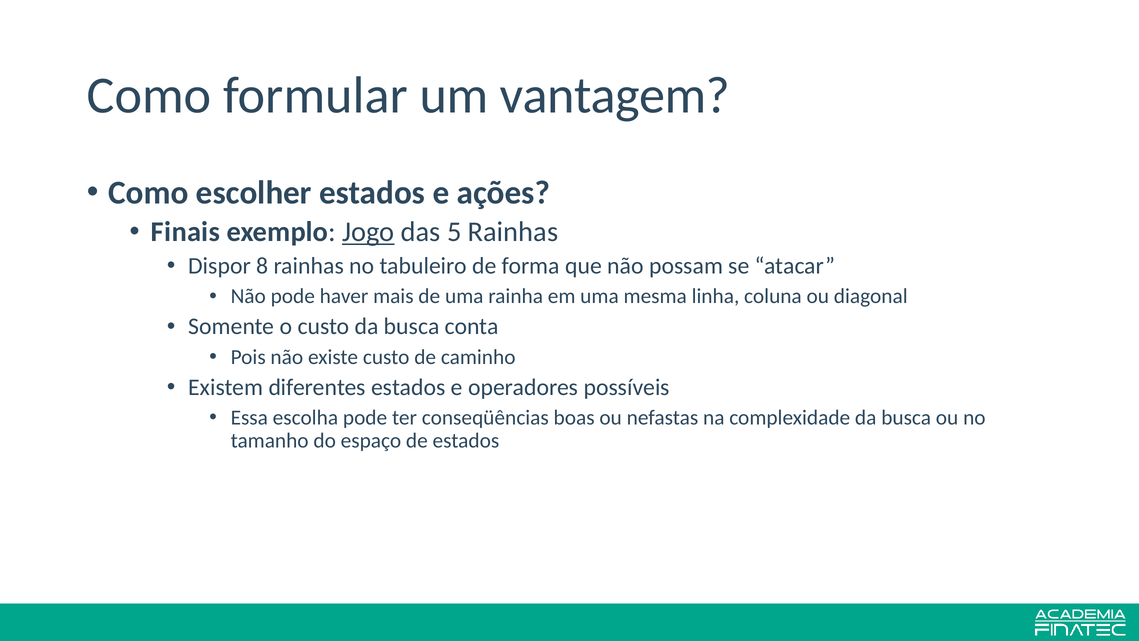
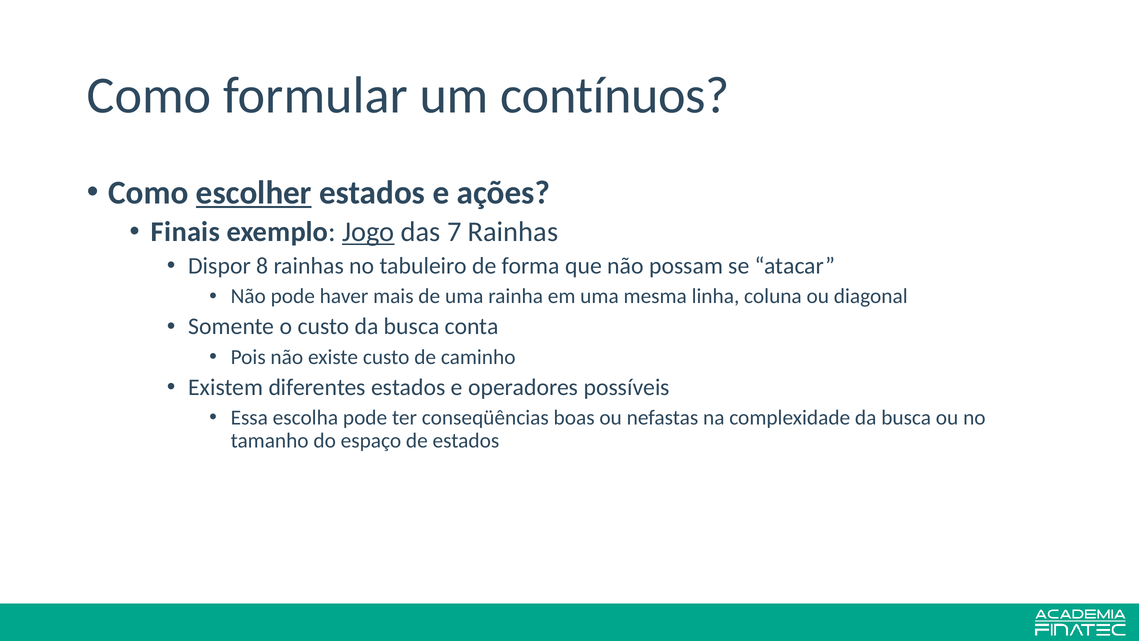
vantagem: vantagem -> contínuos (615, 96)
escolher underline: none -> present (254, 193)
5: 5 -> 7 (454, 232)
